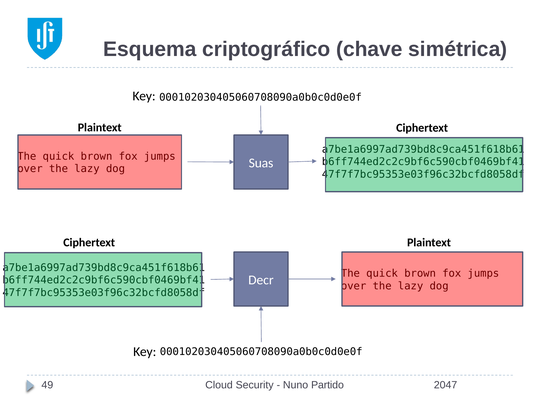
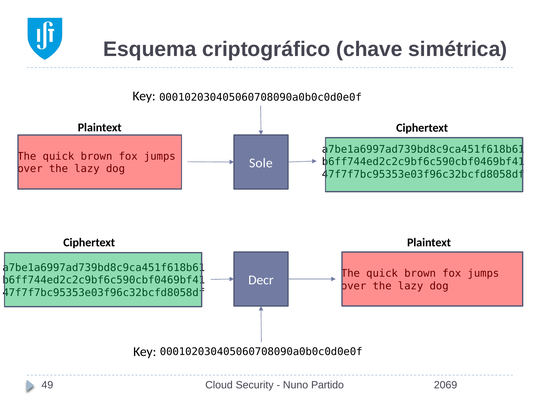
Suas: Suas -> Sole (261, 163)
2047: 2047 -> 2069 (446, 385)
